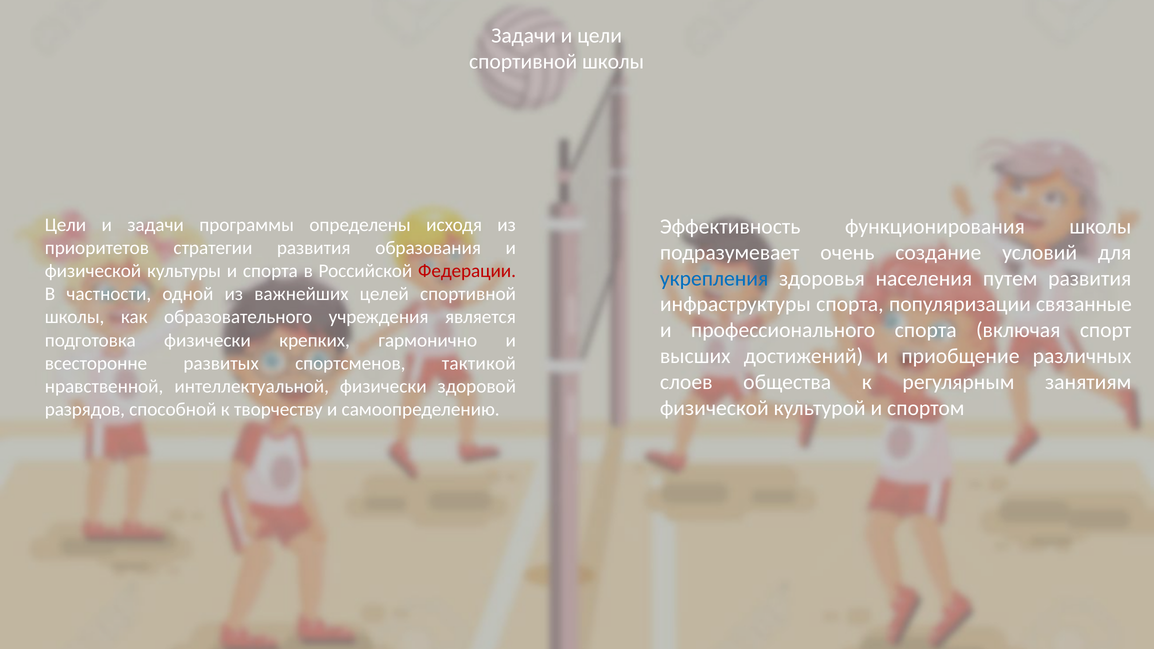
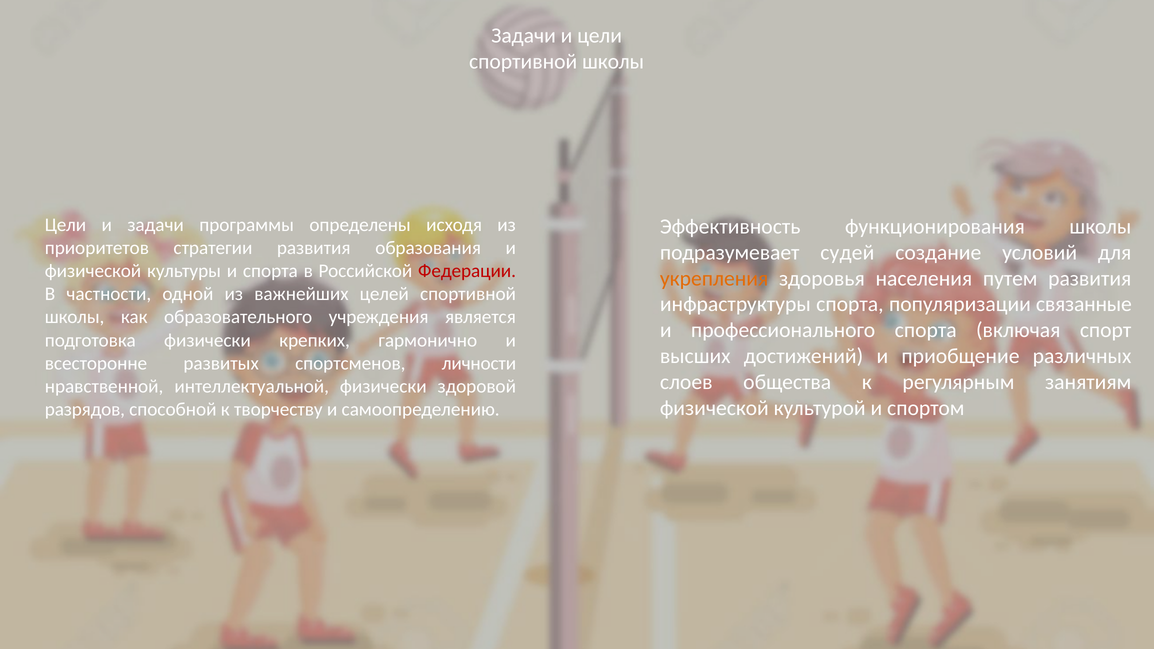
очень: очень -> судей (847, 252)
укрепления colour: blue -> orange (714, 278)
тактикой: тактикой -> личности (479, 363)
